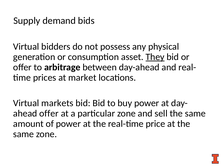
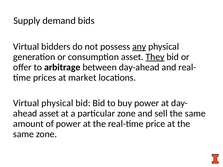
any underline: none -> present (139, 47)
Virtual markets: markets -> physical (57, 103)
offer: offer -> asset (49, 114)
